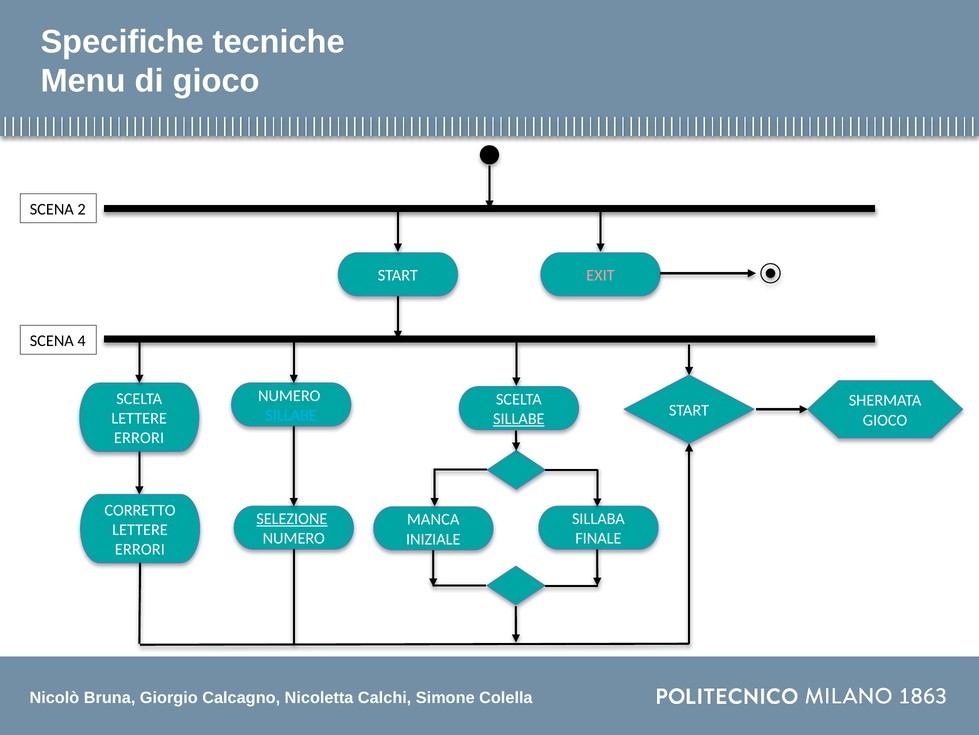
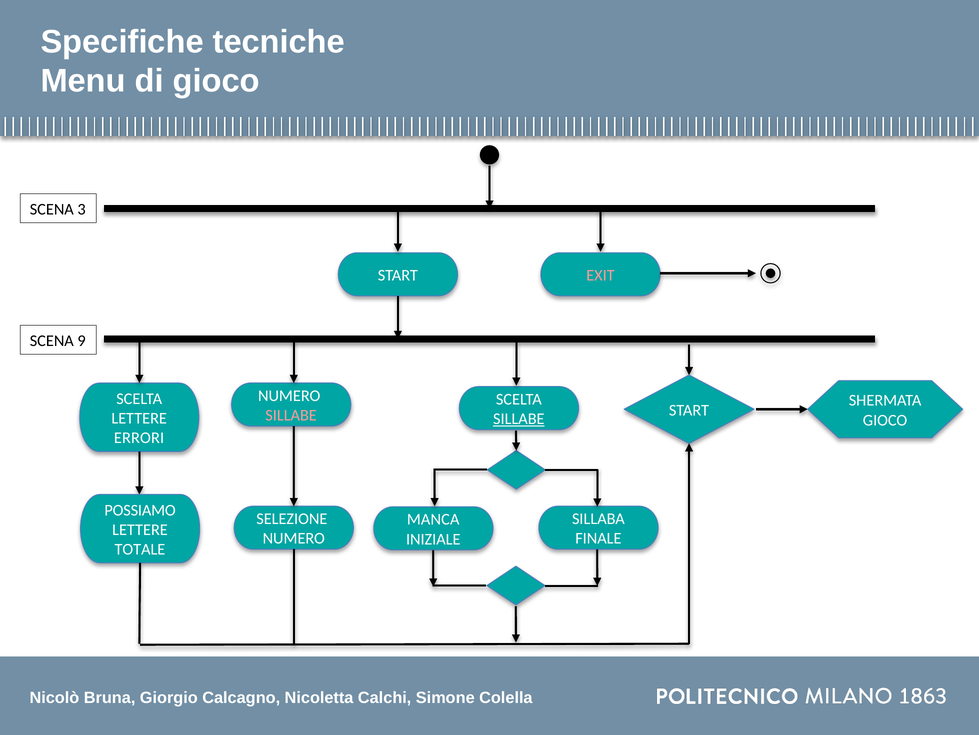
2: 2 -> 3 (82, 209)
4: 4 -> 9 (82, 340)
SILLABE colour: light blue -> pink (291, 415)
CORRETTO: CORRETTO -> POSSIAMO (140, 510)
SELEZIONE underline: present -> none (292, 518)
ERRORI: ERRORI -> TOTALE (140, 549)
